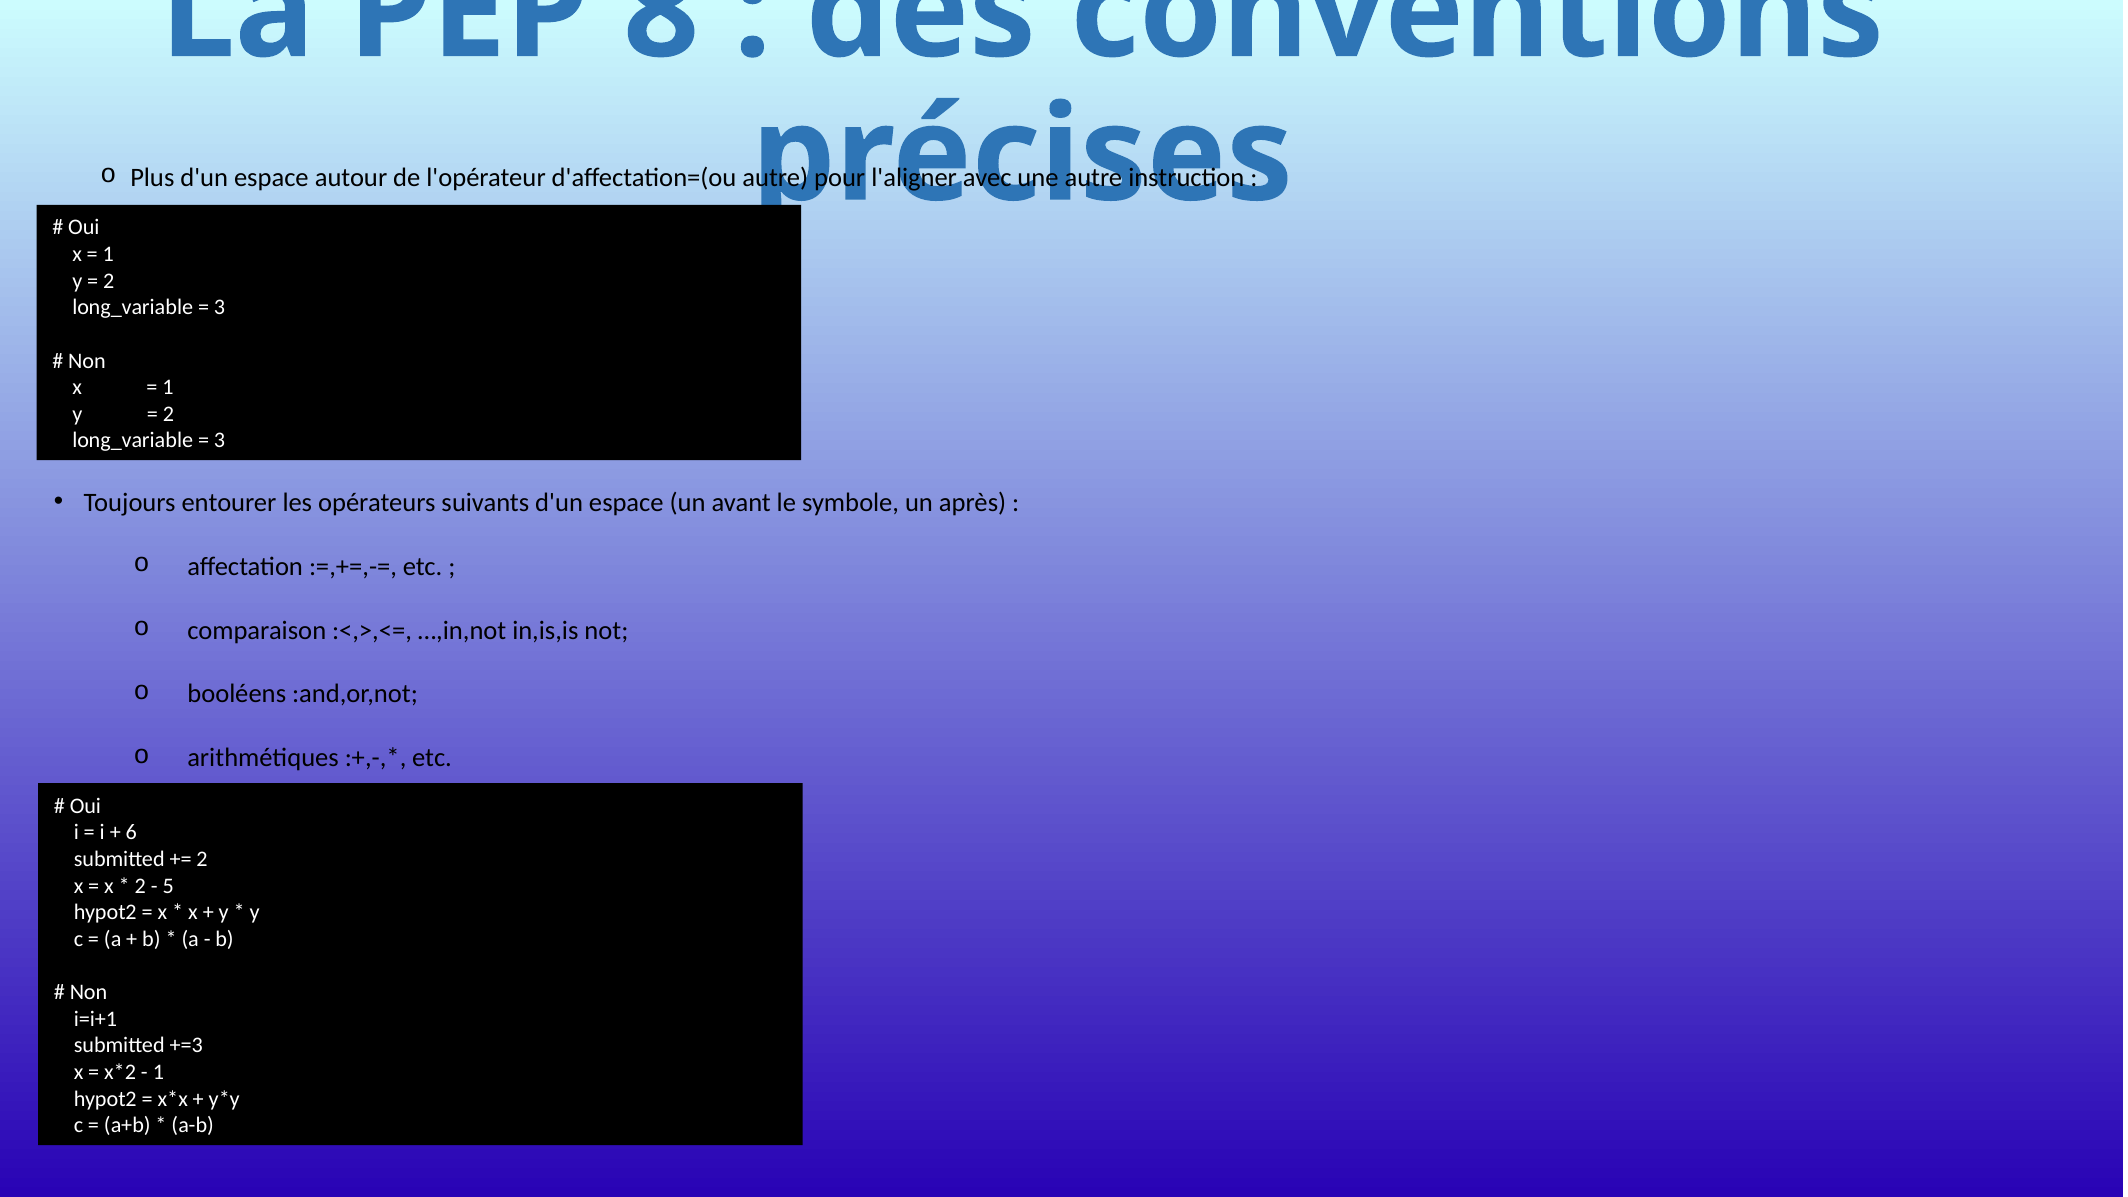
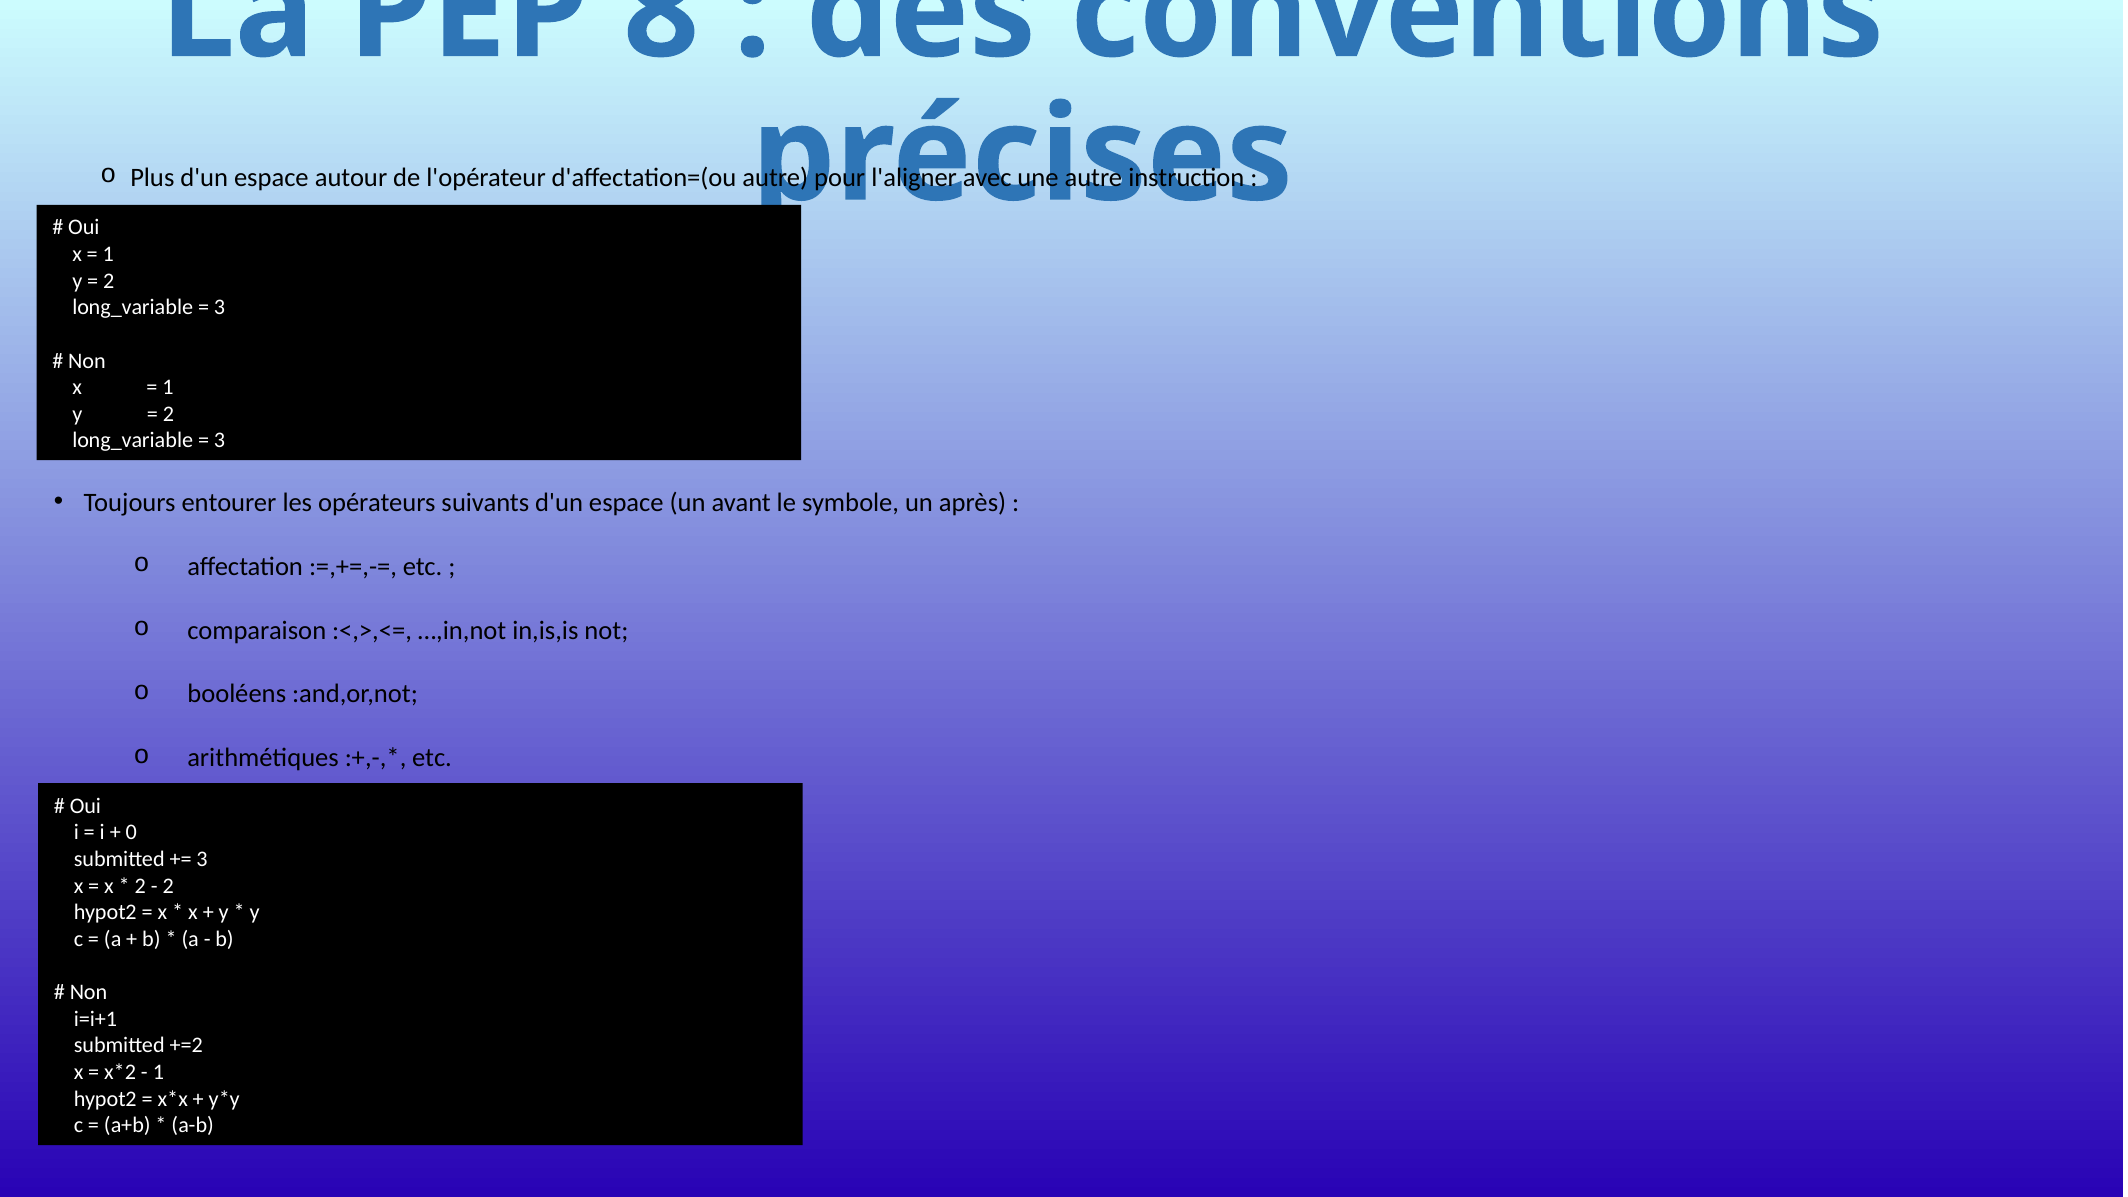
6: 6 -> 0 (131, 832)
2: 2 -> 3 (202, 859)
5: 5 -> 2 (168, 886)
+=3: +=3 -> +=2 (186, 1046)
